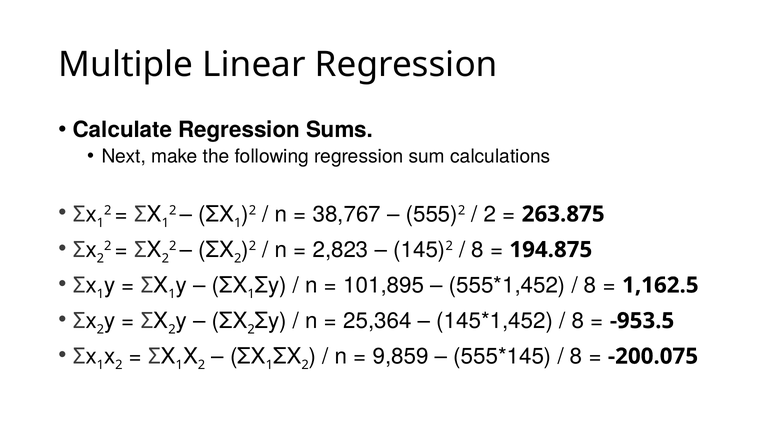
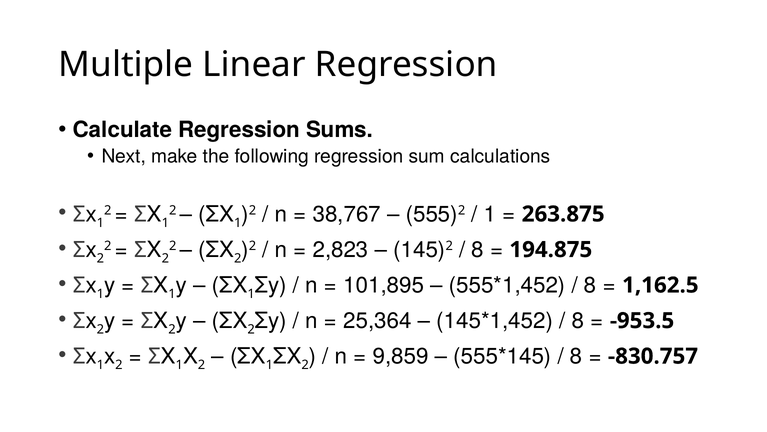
2: 2 -> 1 (490, 214)
-200.075: -200.075 -> -830.757 (653, 356)
